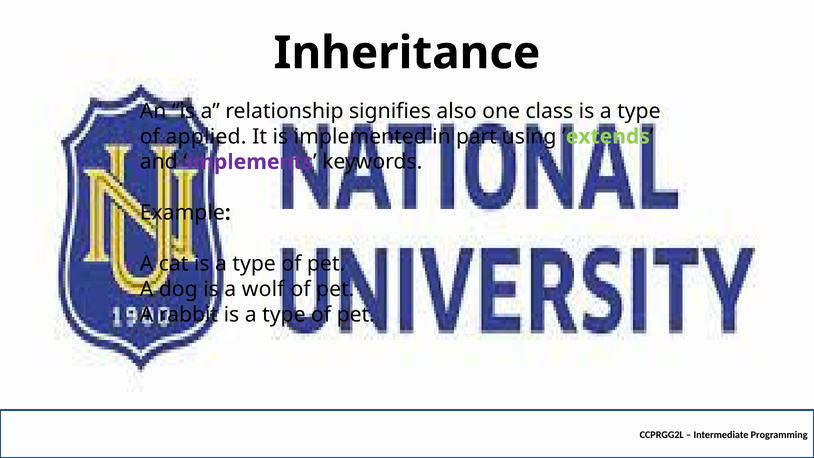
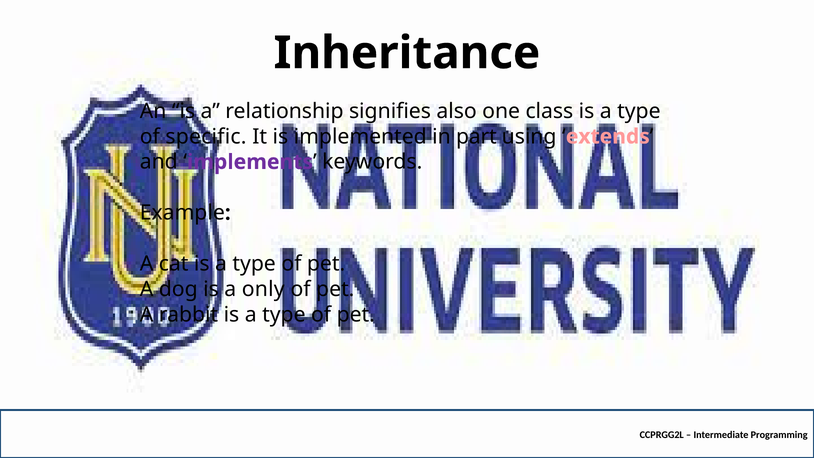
applied: applied -> specific (206, 136)
extends colour: light green -> pink (608, 136)
wolf: wolf -> only (263, 289)
